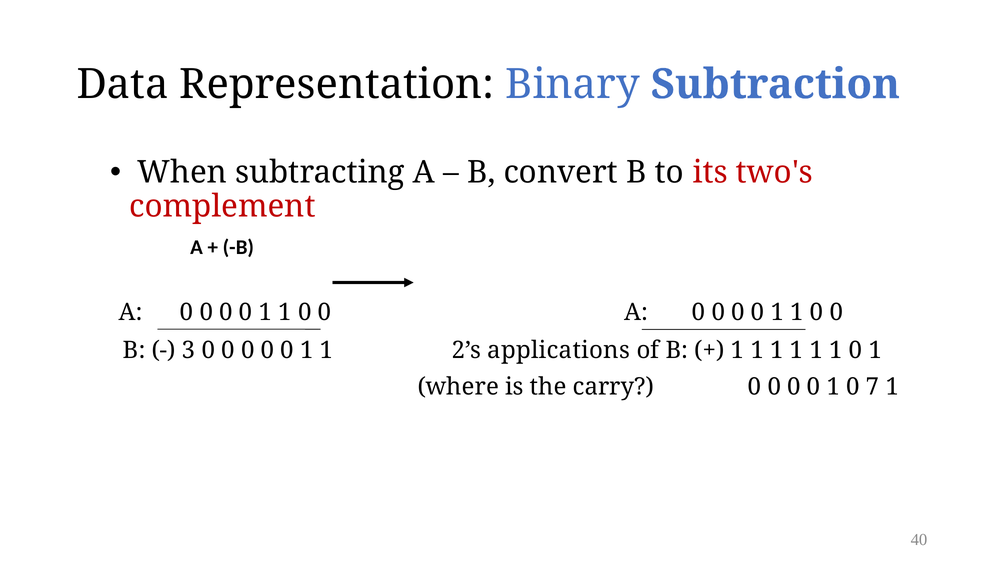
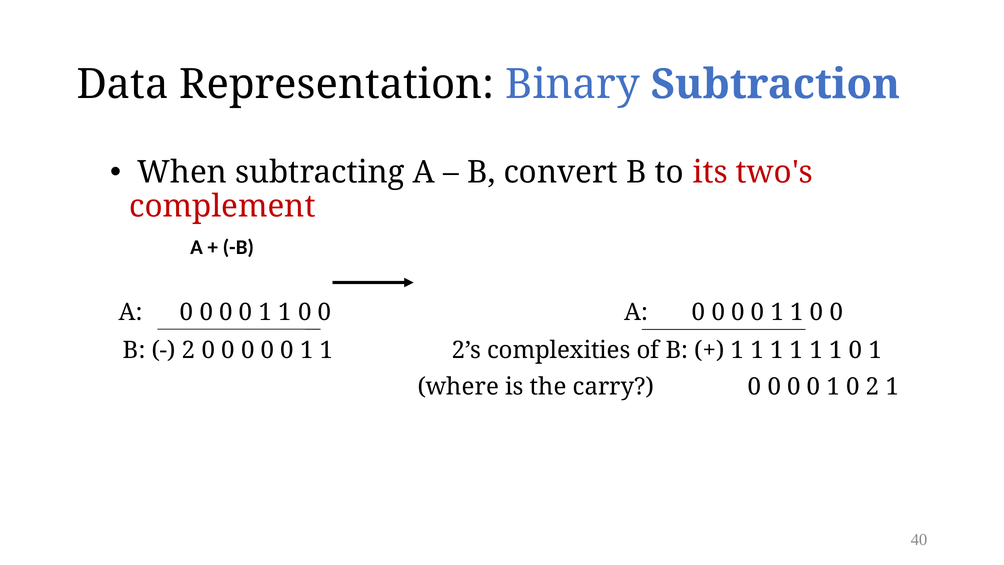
3: 3 -> 2 (189, 350)
applications: applications -> complexities (559, 350)
0 7: 7 -> 2 (873, 387)
